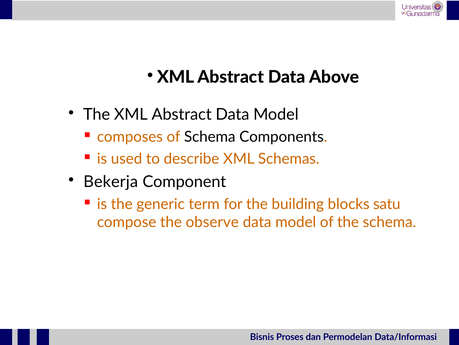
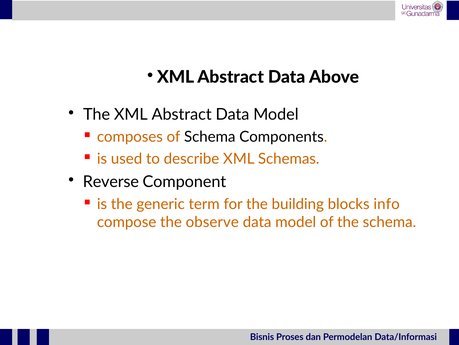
Bekerja: Bekerja -> Reverse (111, 181)
satu: satu -> info (387, 204)
